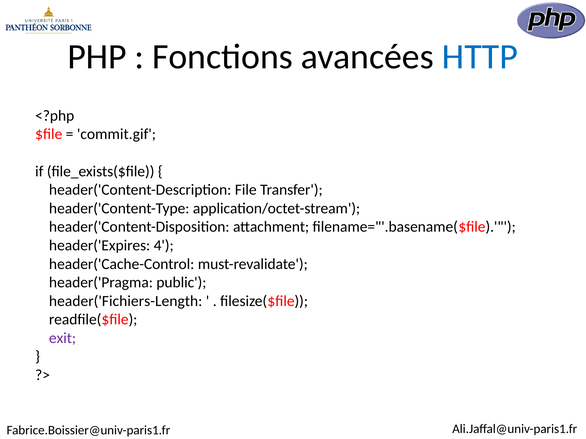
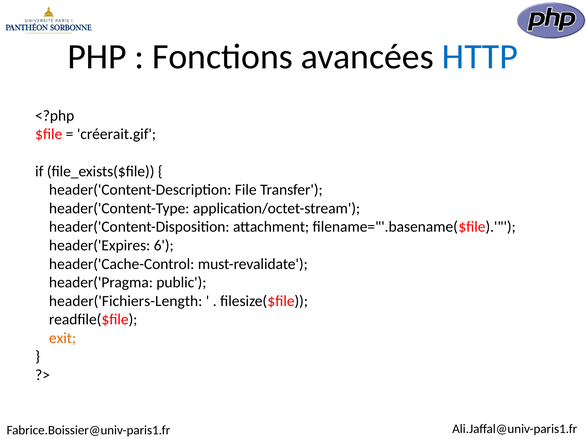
commit.gif: commit.gif -> créerait.gif (116, 134)
4: 4 -> 6 (164, 246)
exit colour: purple -> orange (63, 338)
